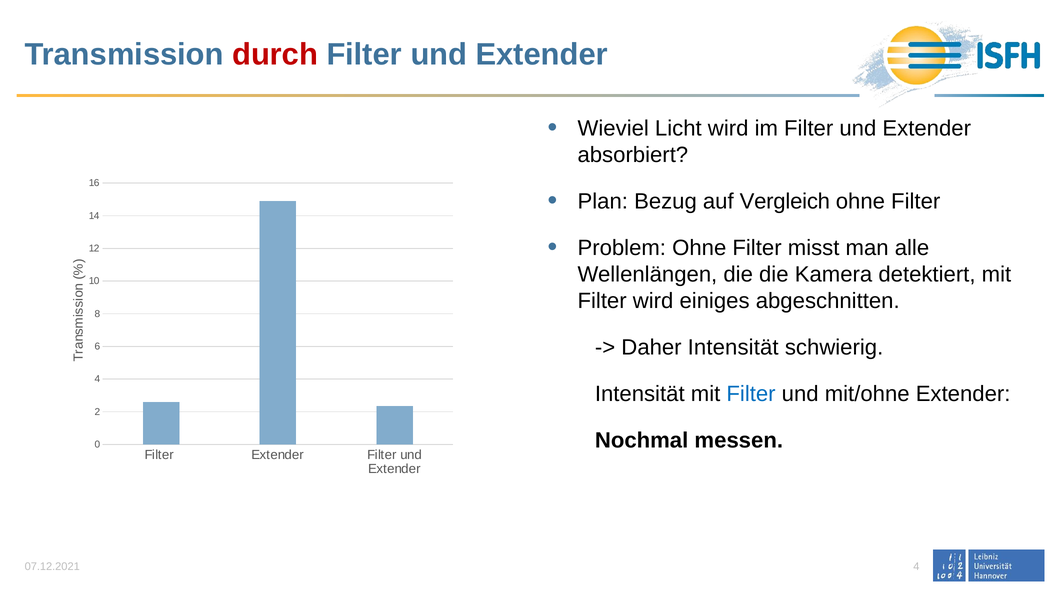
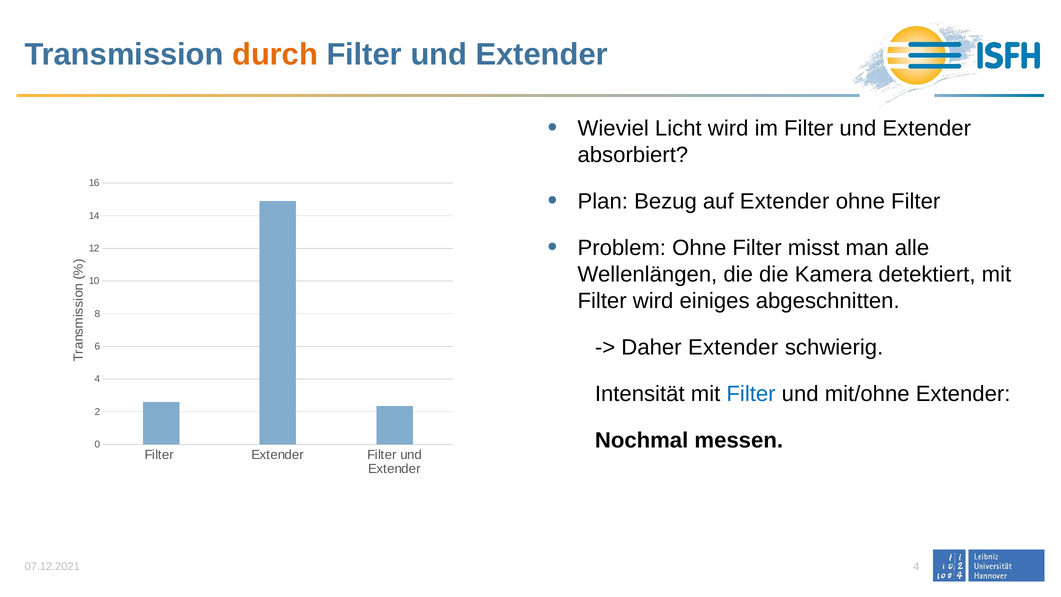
durch colour: red -> orange (275, 54)
auf Vergleich: Vergleich -> Extender (785, 201)
Daher Intensität: Intensität -> Extender (733, 347)
